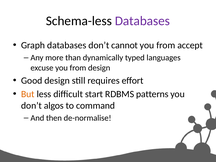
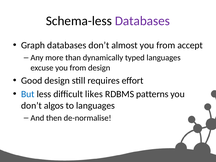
cannot: cannot -> almost (125, 45)
But colour: orange -> blue (28, 94)
start: start -> likes (94, 94)
to command: command -> languages (96, 106)
